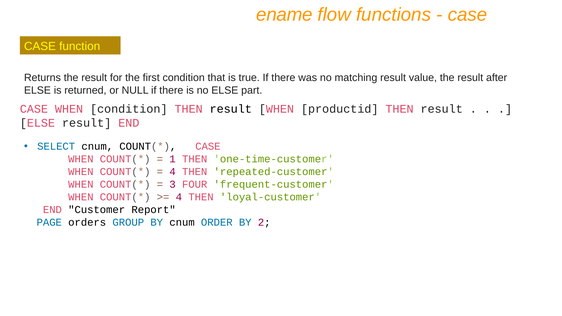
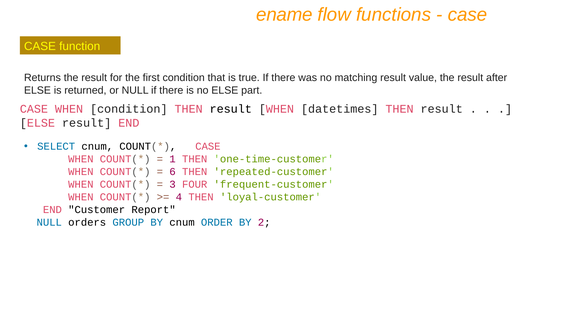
productid: productid -> datetimes (340, 109)
4: 4 -> 6 (173, 172)
PAGE: PAGE -> NULL (49, 222)
